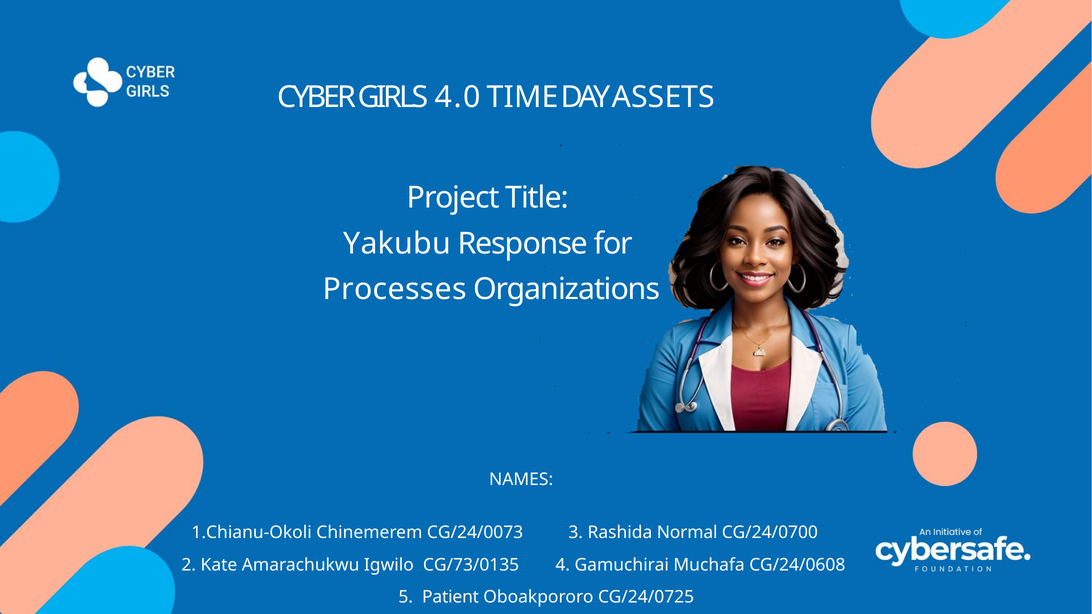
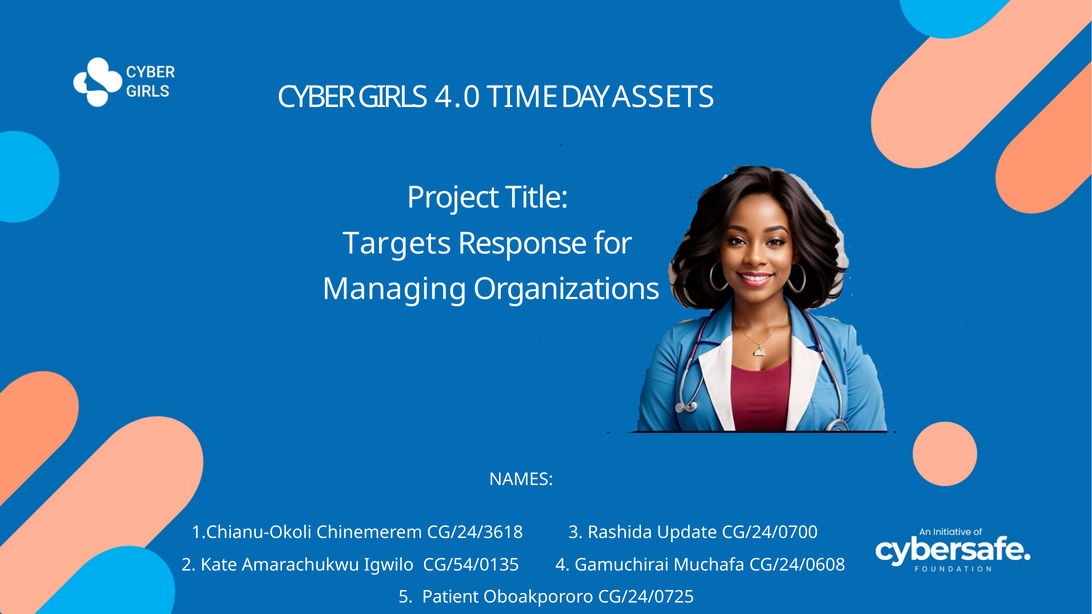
Yakubu: Yakubu -> Targets (397, 244)
Processes: Processes -> Managing (395, 289)
CG/24/0073: CG/24/0073 -> CG/24/3618 (475, 533)
Normal: Normal -> Update (687, 533)
CG/73/0135: CG/73/0135 -> CG/54/0135 (471, 565)
